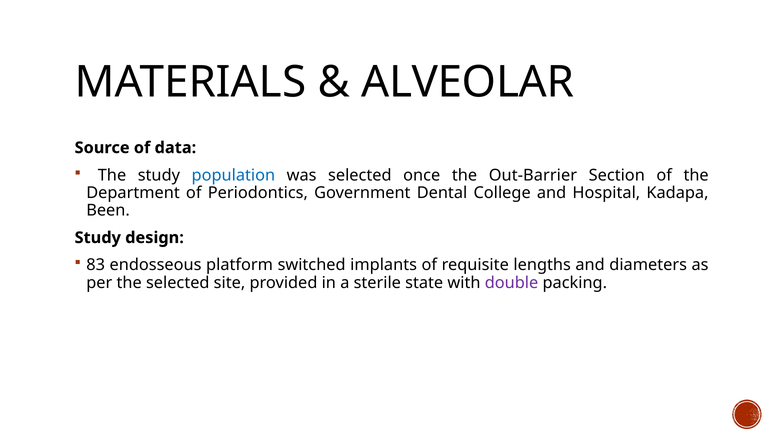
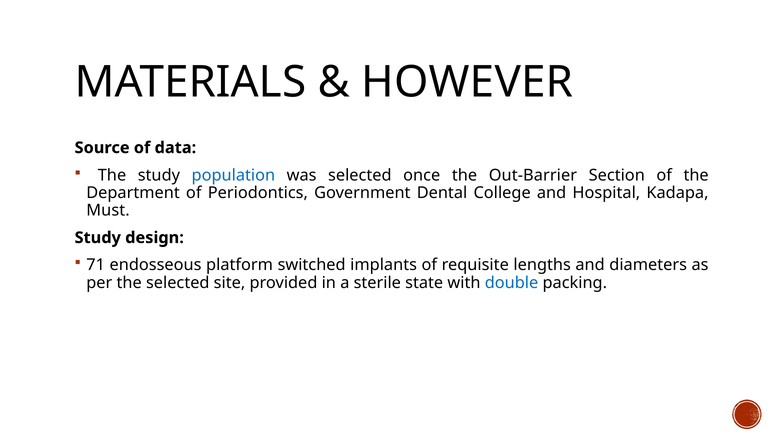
ALVEOLAR: ALVEOLAR -> HOWEVER (467, 83)
Been: Been -> Must (108, 211)
83: 83 -> 71 (96, 265)
double colour: purple -> blue (512, 283)
